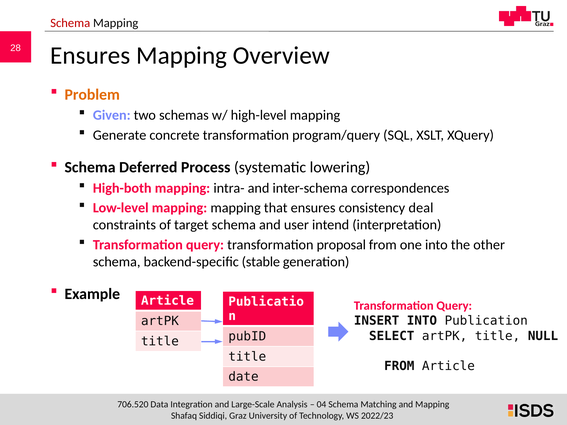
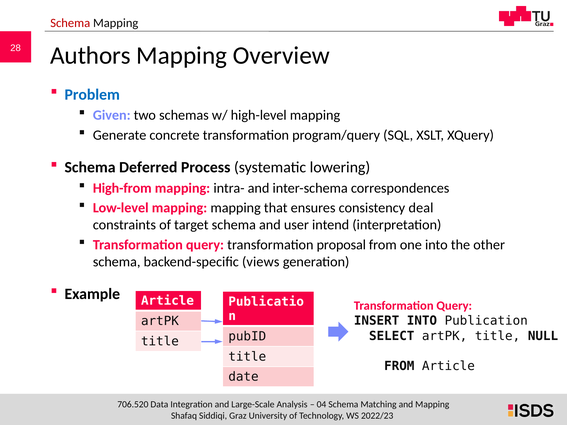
Ensures: Ensures -> Authors (90, 56)
Problem colour: orange -> blue (92, 95)
High-both: High-both -> High-from (122, 188)
stable: stable -> views (261, 262)
